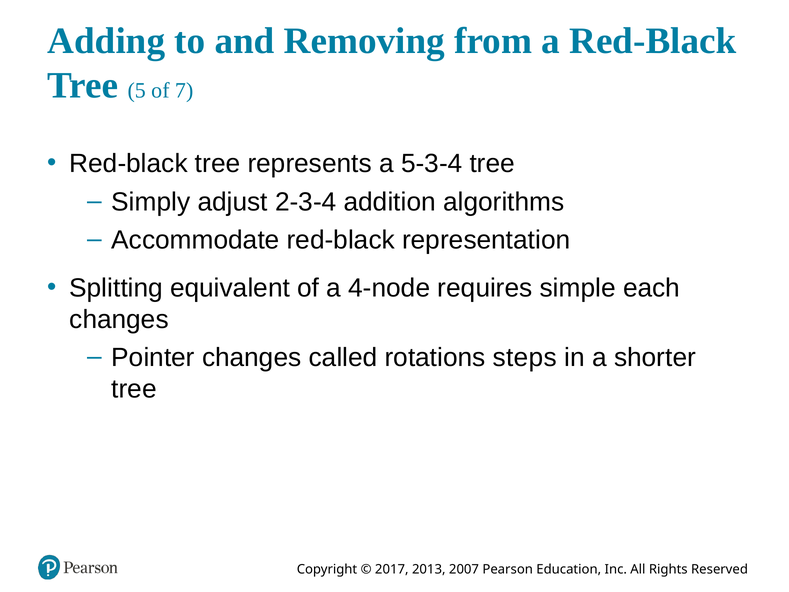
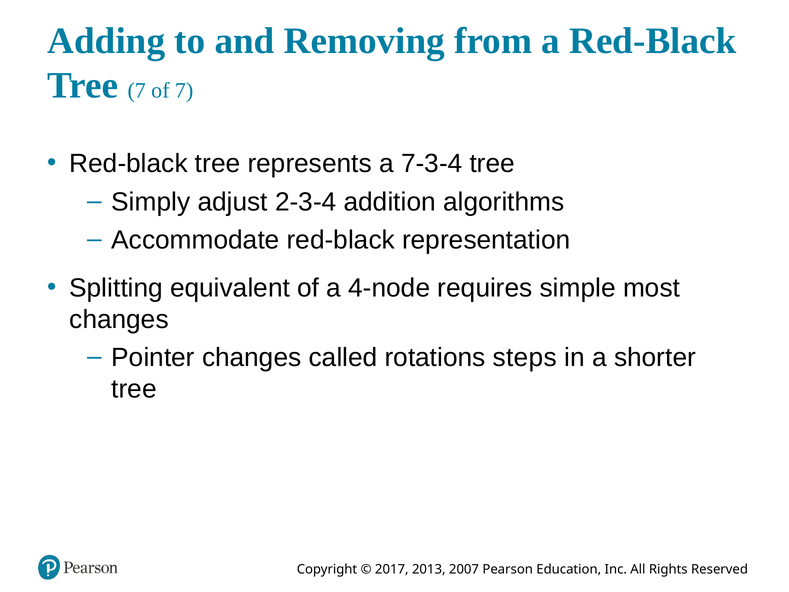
Tree 5: 5 -> 7 (137, 91)
5-3-4: 5-3-4 -> 7-3-4 (432, 164)
each: each -> most (652, 288)
